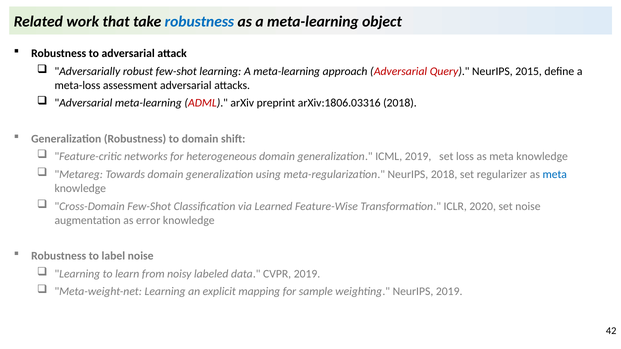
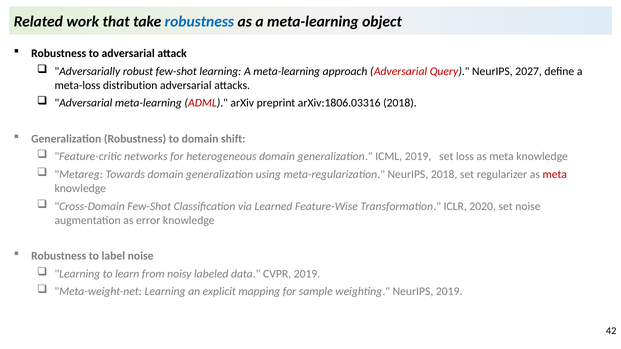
2015: 2015 -> 2027 (529, 71)
assessment: assessment -> distribution (130, 85)
meta colour: blue -> red (555, 175)
